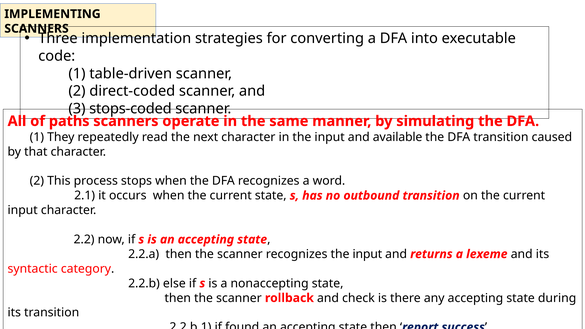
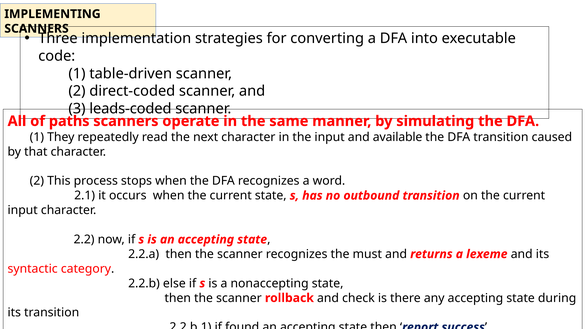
stops-coded: stops-coded -> leads-coded (130, 109)
recognizes the input: input -> must (367, 254)
